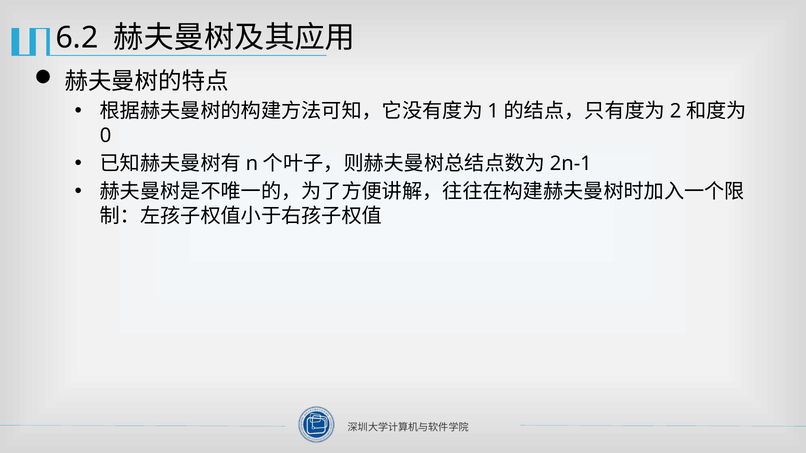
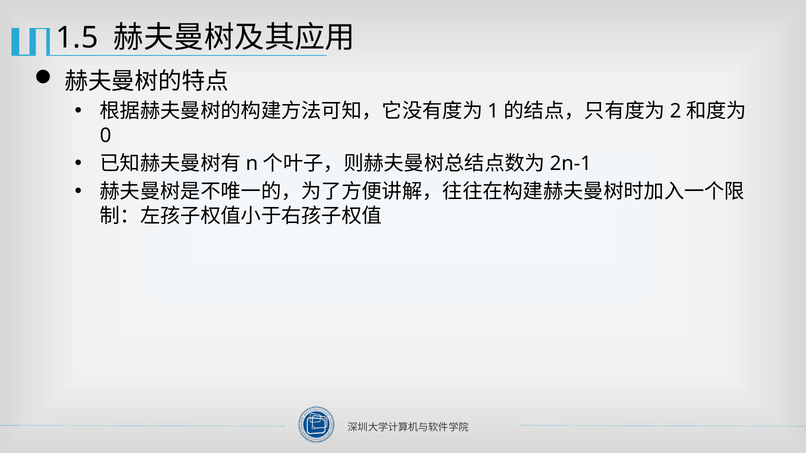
6.2: 6.2 -> 1.5 (77, 38)
